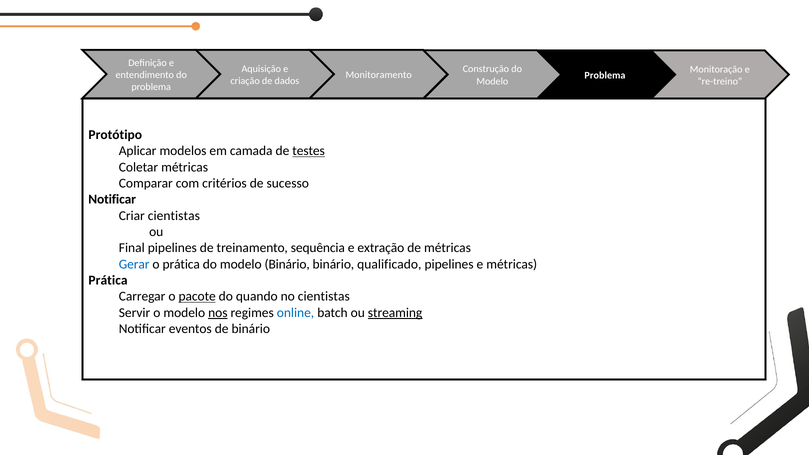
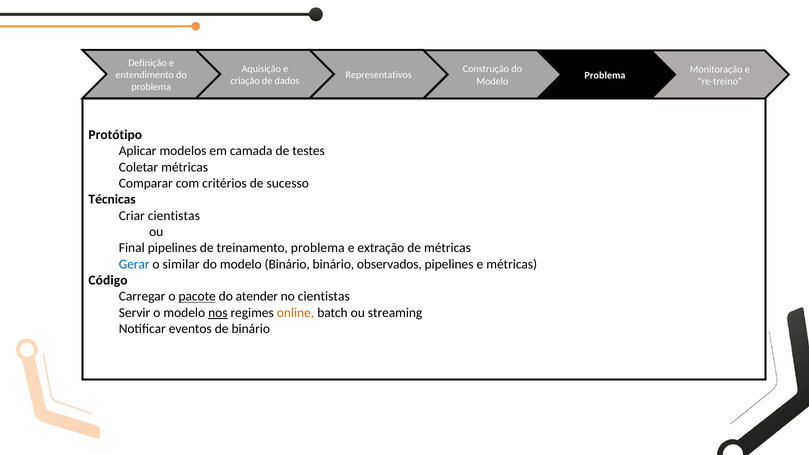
Monitoramento: Monitoramento -> Representativos (379, 75)
testes underline: present -> none (309, 151)
Notificar: Notificar -> Técnicas (112, 199)
treinamento sequência: sequência -> problema (318, 248)
o prática: prática -> similar (181, 264)
qualificado: qualificado -> observados (389, 264)
Prática: Prática -> Código (108, 280)
quando: quando -> atender (257, 296)
online colour: blue -> orange (295, 313)
streaming underline: present -> none (395, 313)
